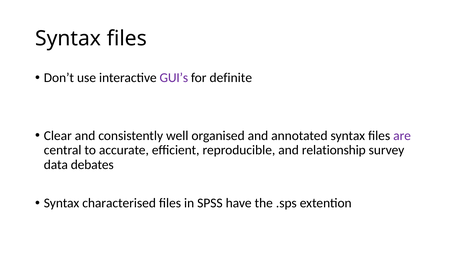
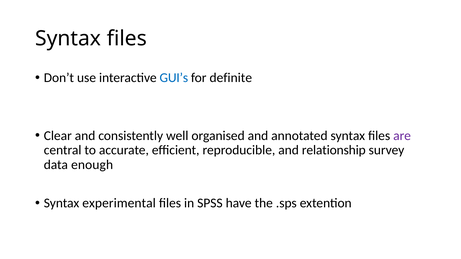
GUI’s colour: purple -> blue (174, 78)
debates: debates -> enough (92, 165)
characterised: characterised -> experimental (119, 203)
